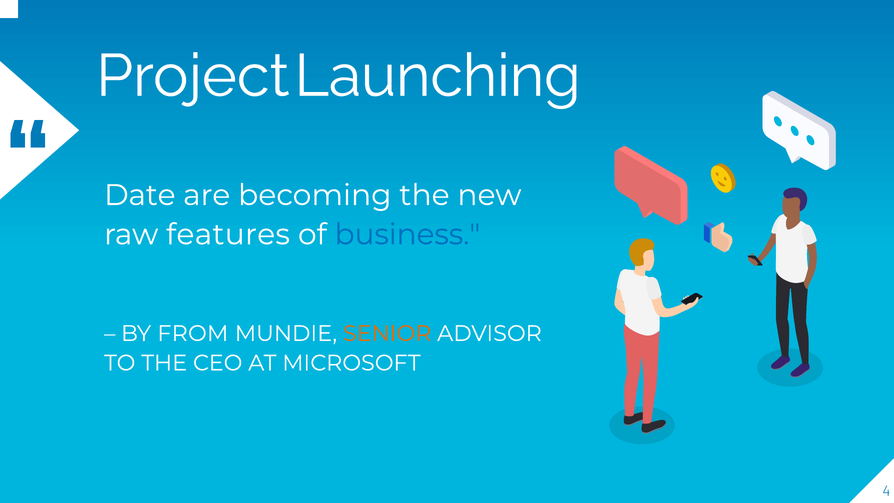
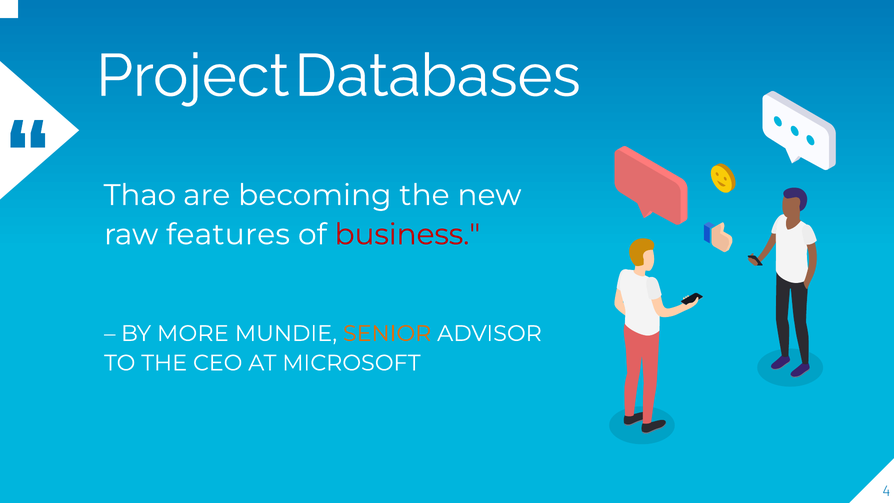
Launching: Launching -> Databases (438, 76)
Date: Date -> Thao (140, 195)
business colour: blue -> red (407, 234)
FROM: FROM -> MORE (193, 333)
